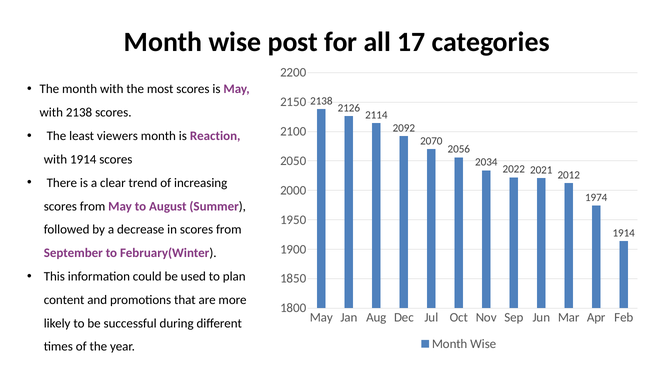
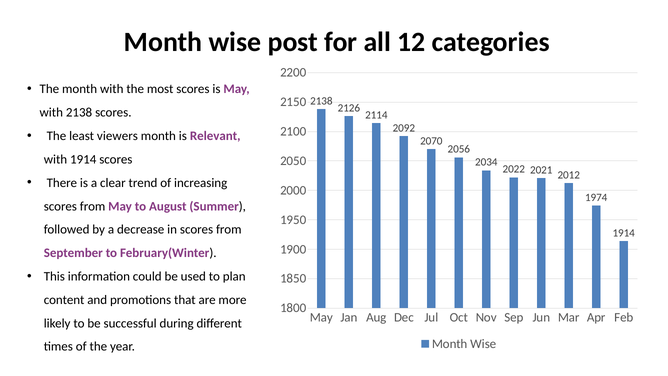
17: 17 -> 12 (411, 42)
Reaction: Reaction -> Relevant (215, 136)
